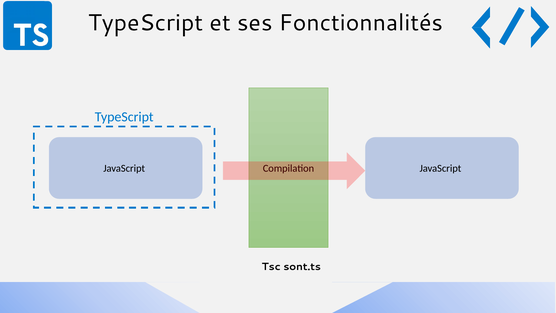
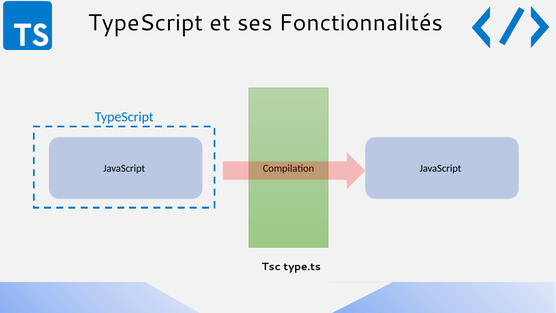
sont.ts: sont.ts -> type.ts (302, 266)
